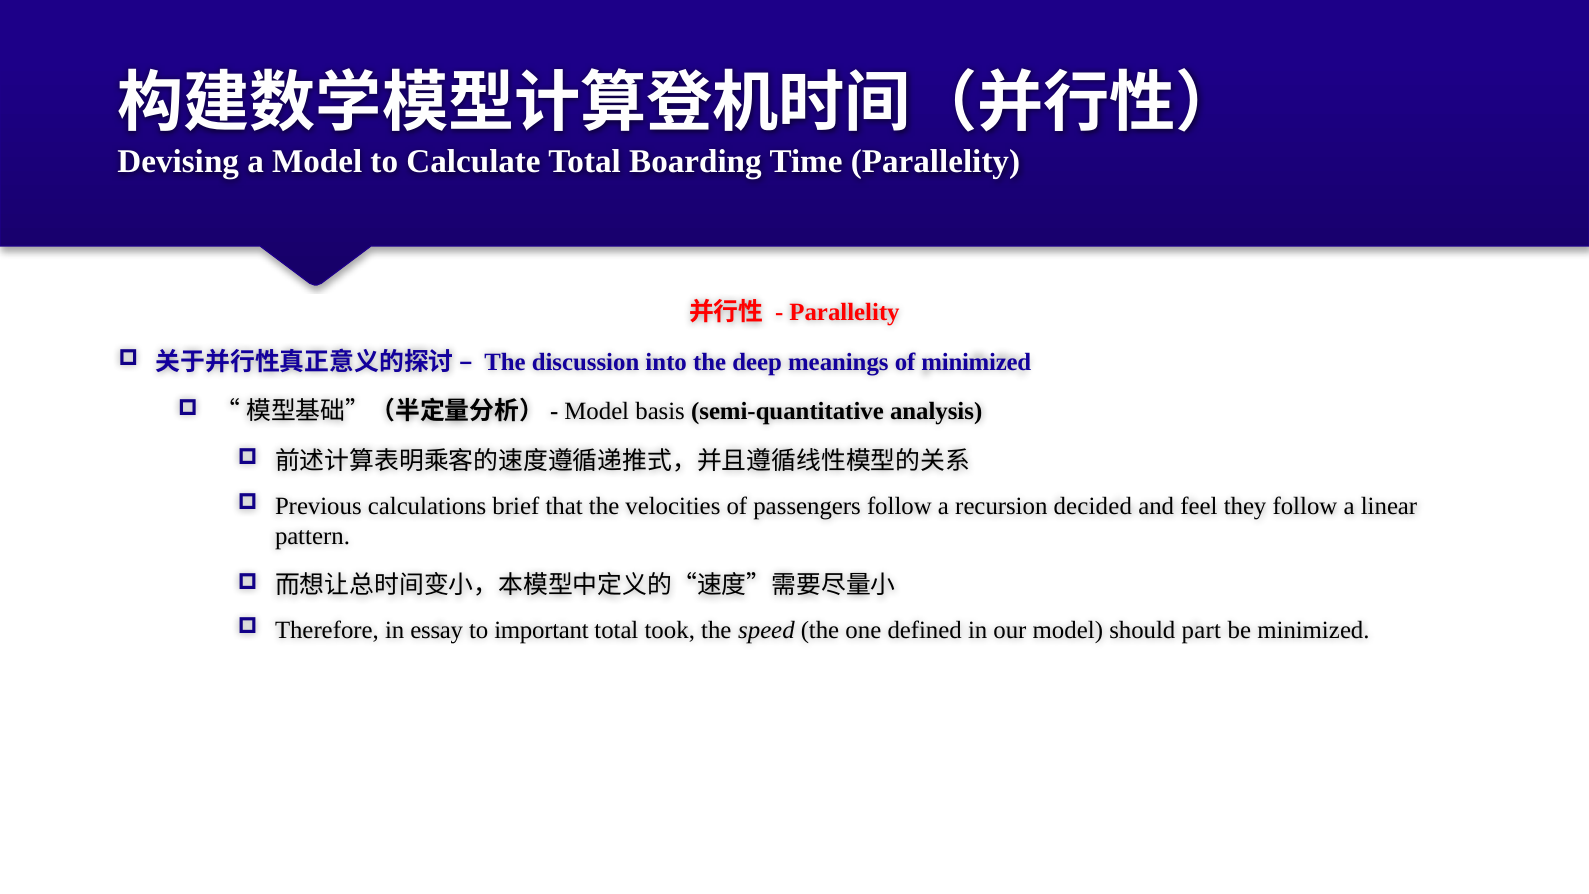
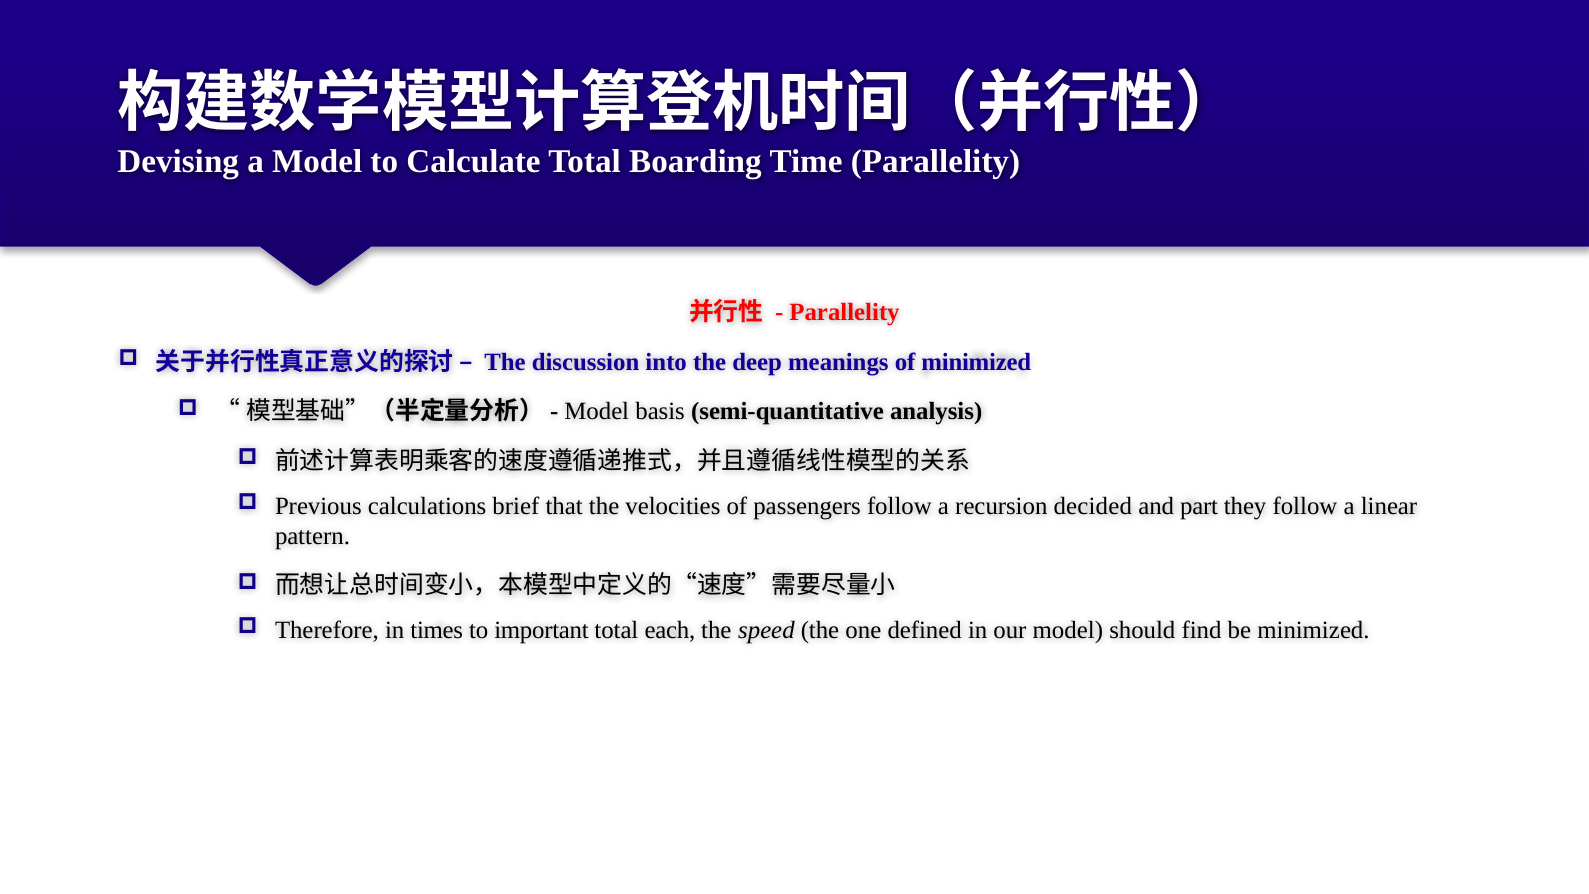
feel: feel -> part (1199, 506)
essay: essay -> times (437, 630)
took: took -> each (670, 630)
part: part -> find (1201, 630)
